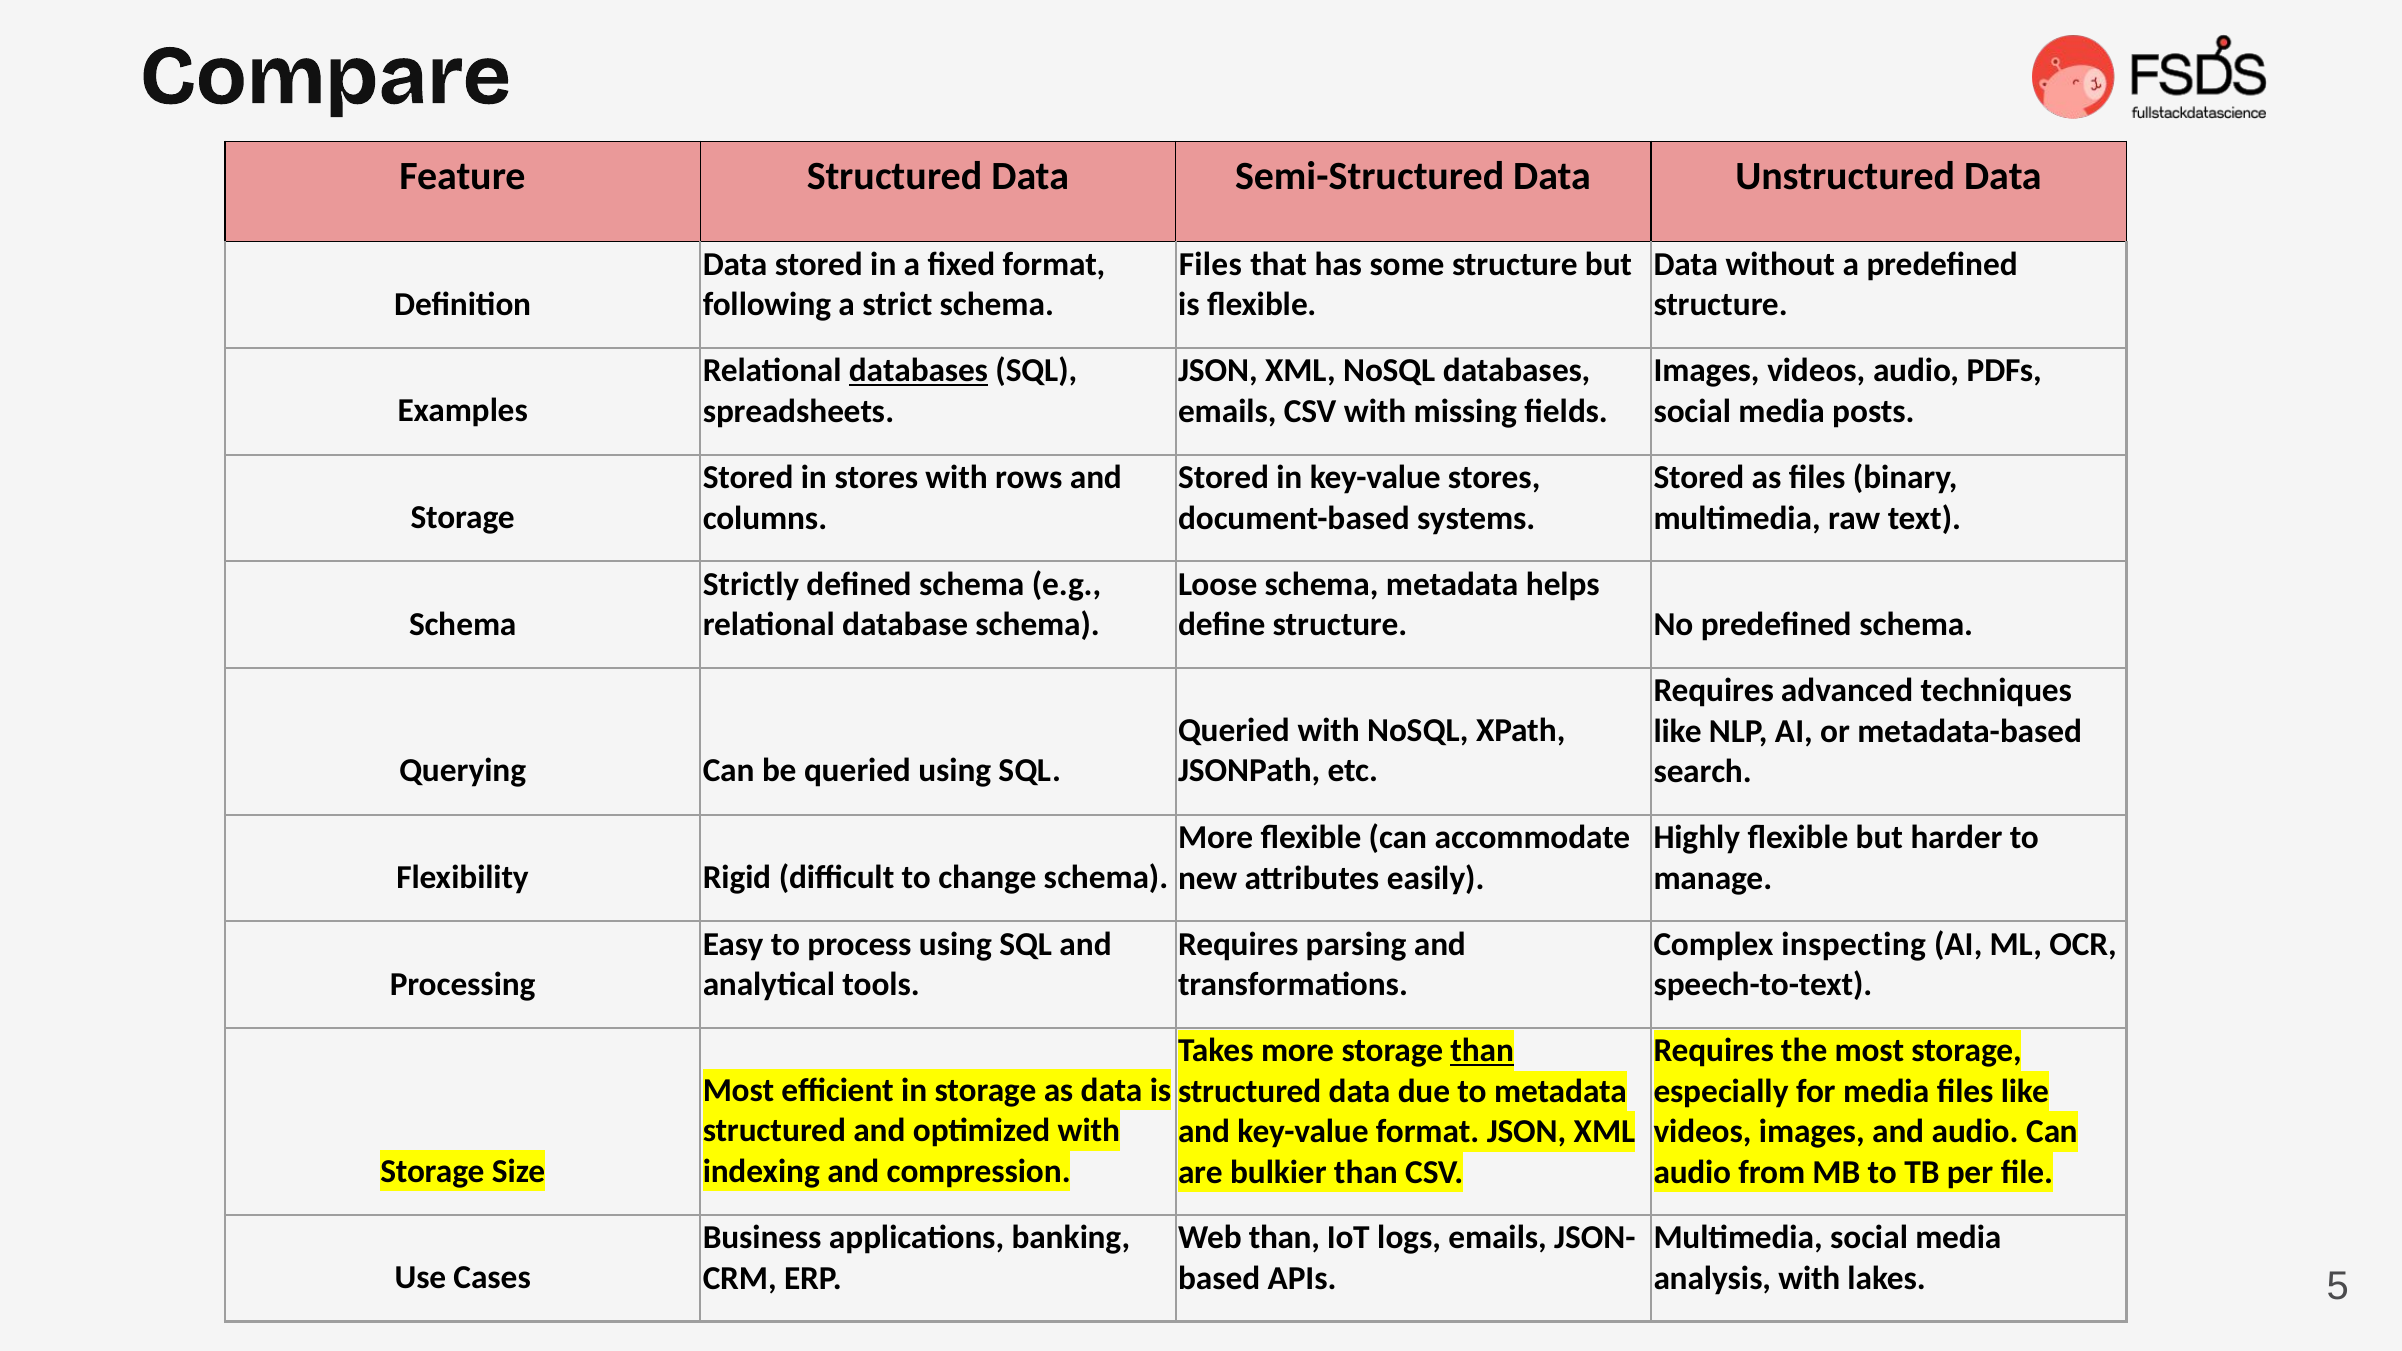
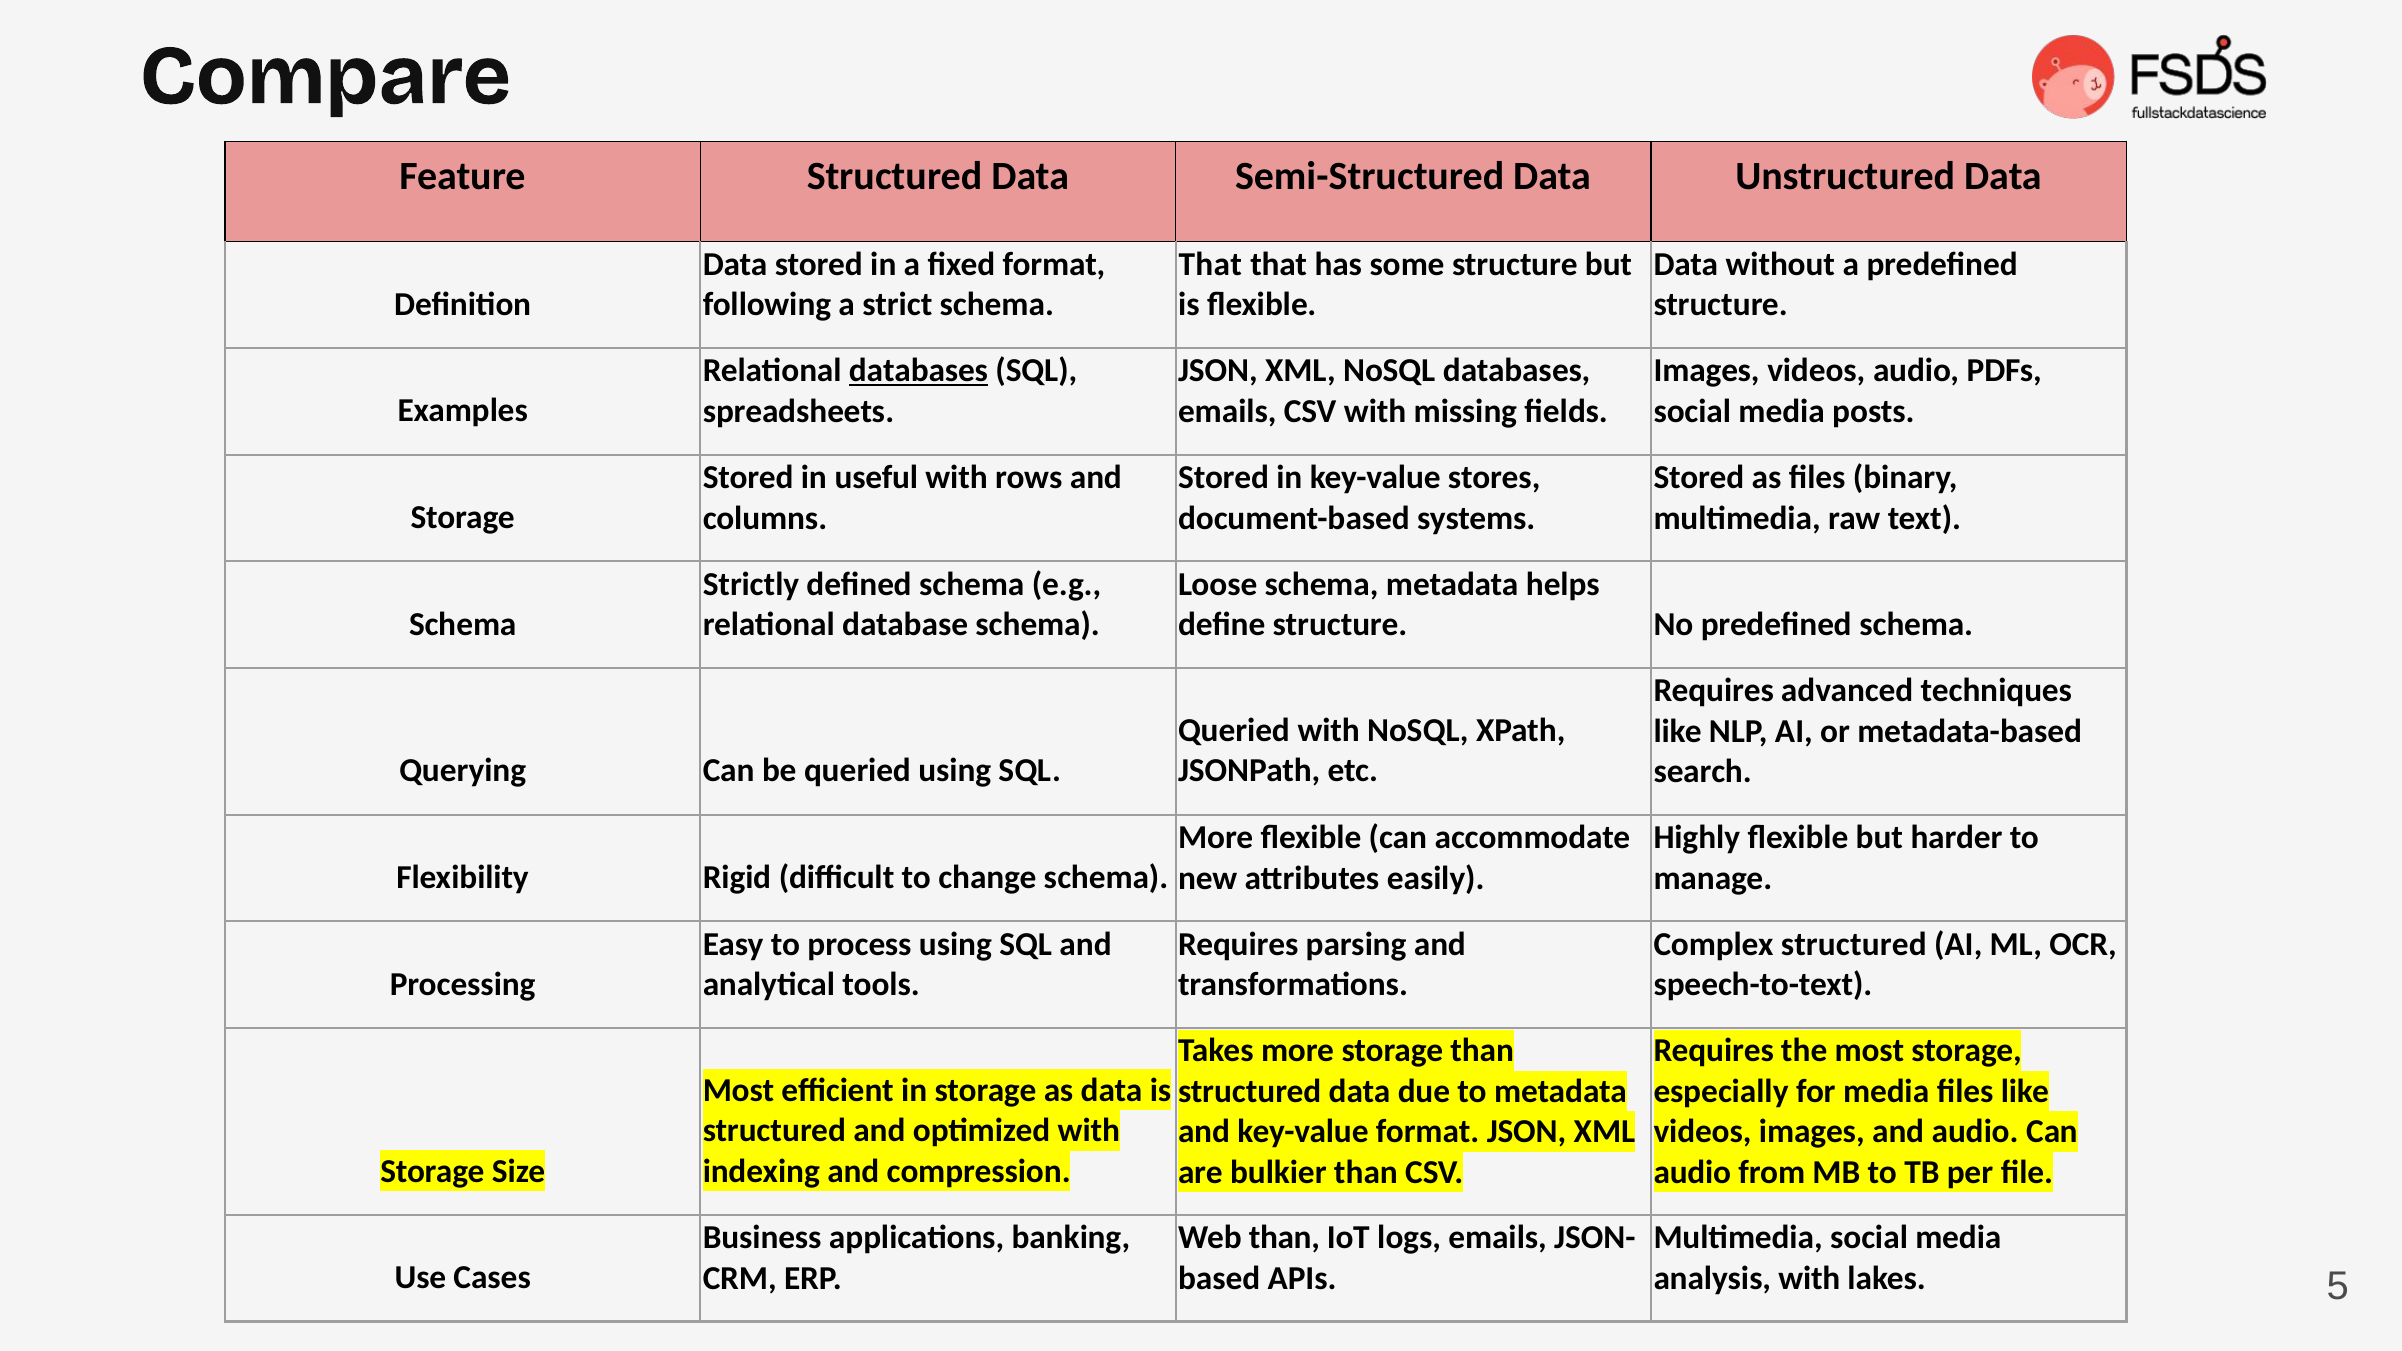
Files: Files -> That (1210, 264)
in stores: stores -> useful (876, 478)
Complex inspecting: inspecting -> structured (1854, 944)
than underline: present -> none (1482, 1051)
